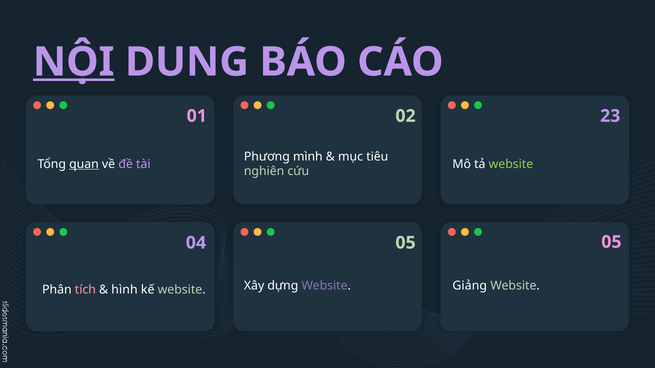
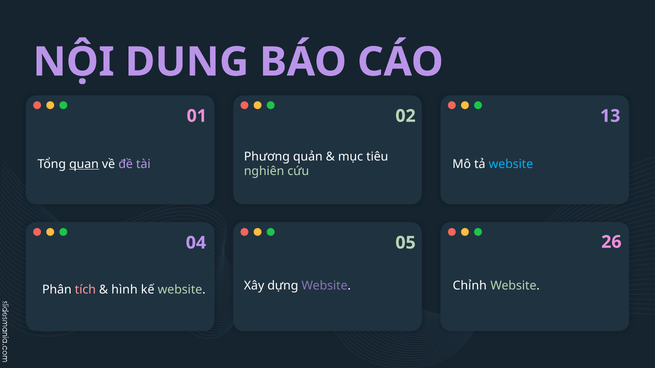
NỘI underline: present -> none (74, 62)
23: 23 -> 13 (610, 116)
mình: mình -> quản (308, 157)
website colour: light green -> light blue (511, 164)
04 05: 05 -> 26 (611, 242)
Giảng: Giảng -> Chỉnh (470, 286)
